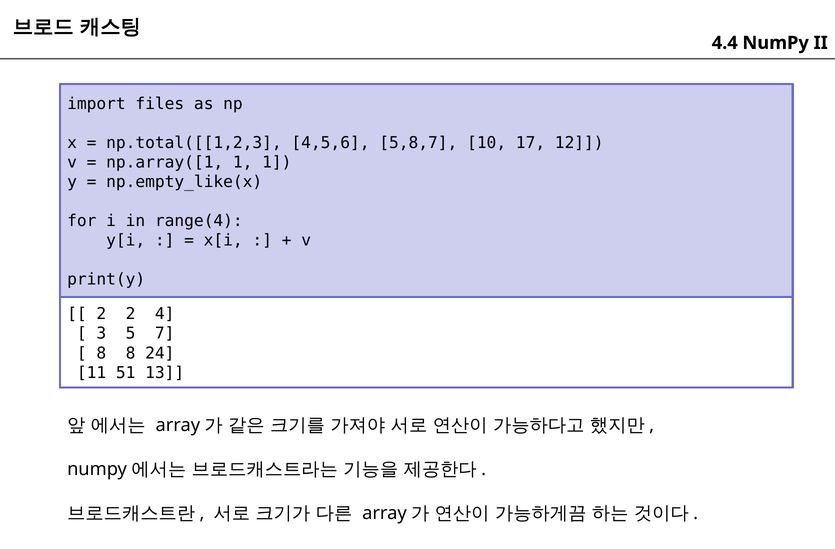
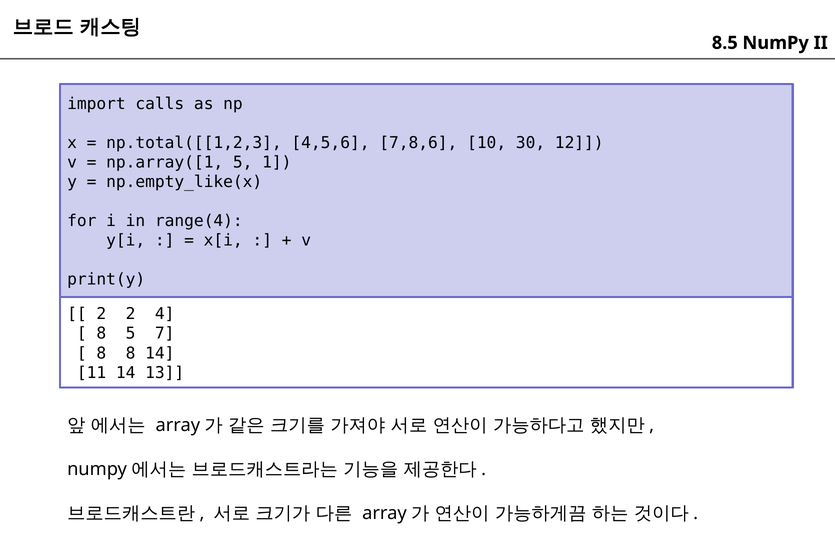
4.4: 4.4 -> 8.5 (725, 43)
files: files -> calls (160, 104)
5,8,7: 5,8,7 -> 7,8,6 (418, 143)
17: 17 -> 30 (531, 143)
np.array([1 1: 1 -> 5 (243, 162)
3: 3 -> 8 (101, 333)
8 24: 24 -> 14 (160, 353)
11 51: 51 -> 14 (126, 372)
